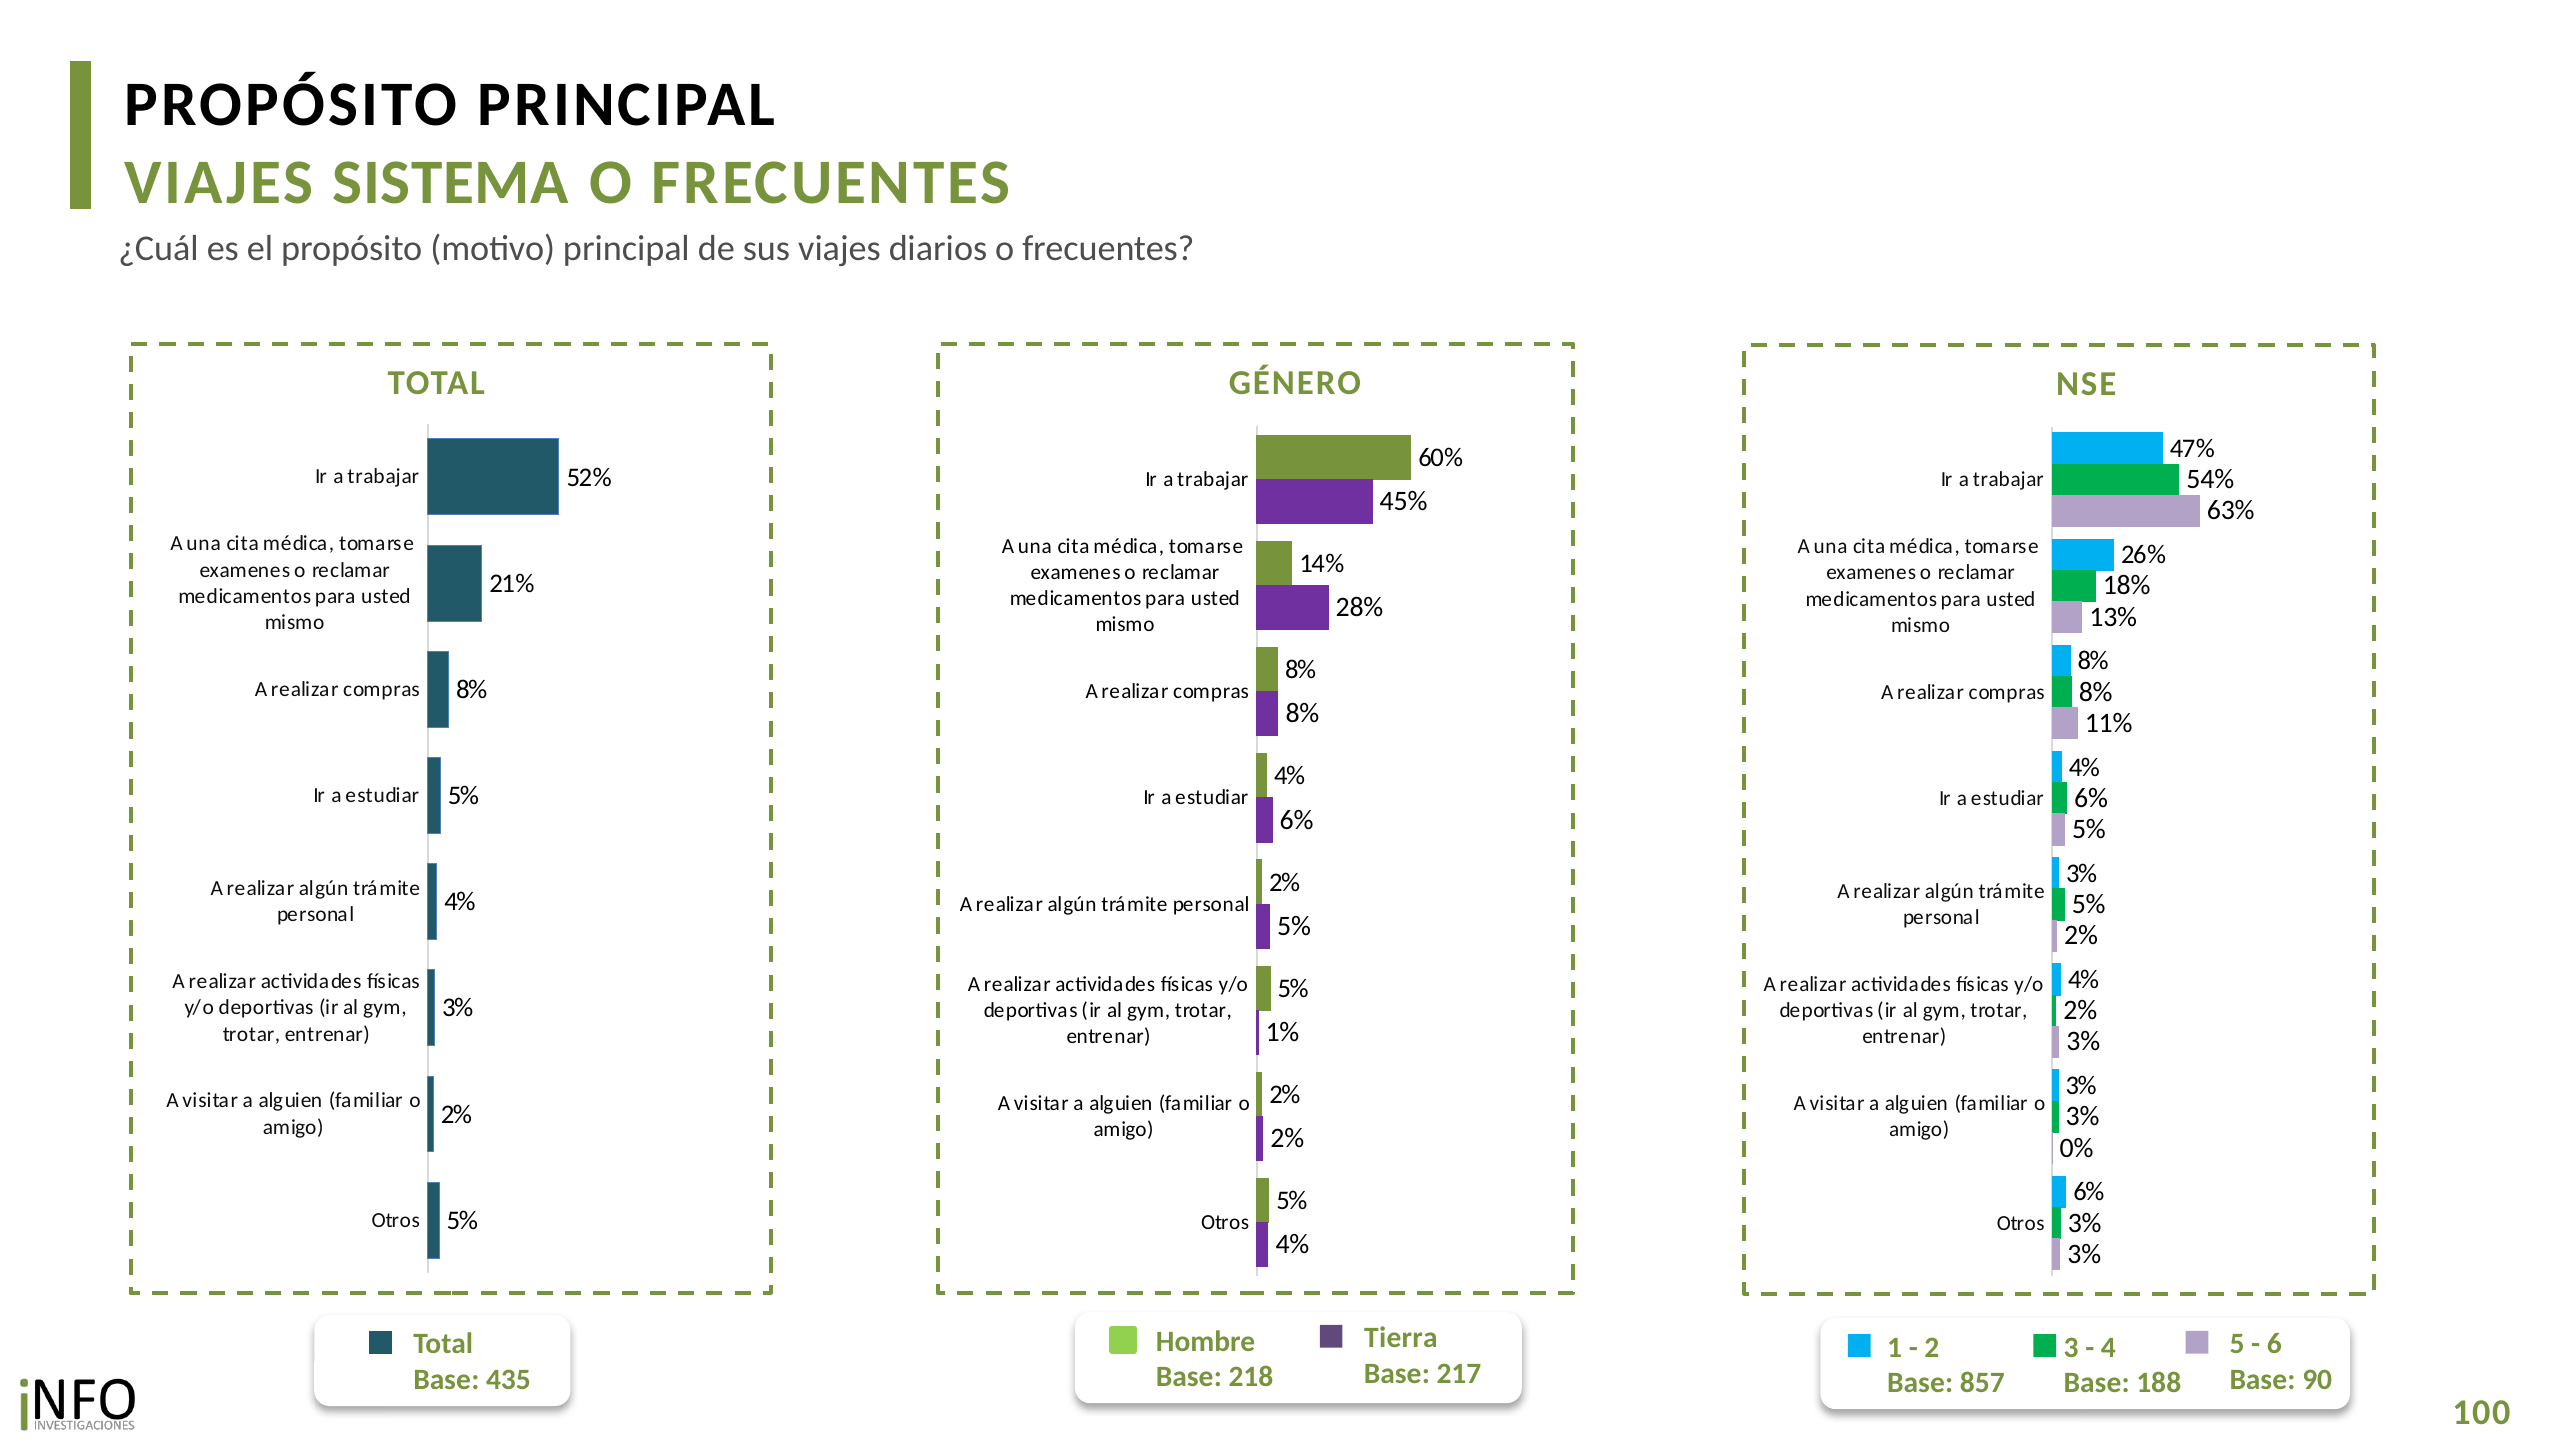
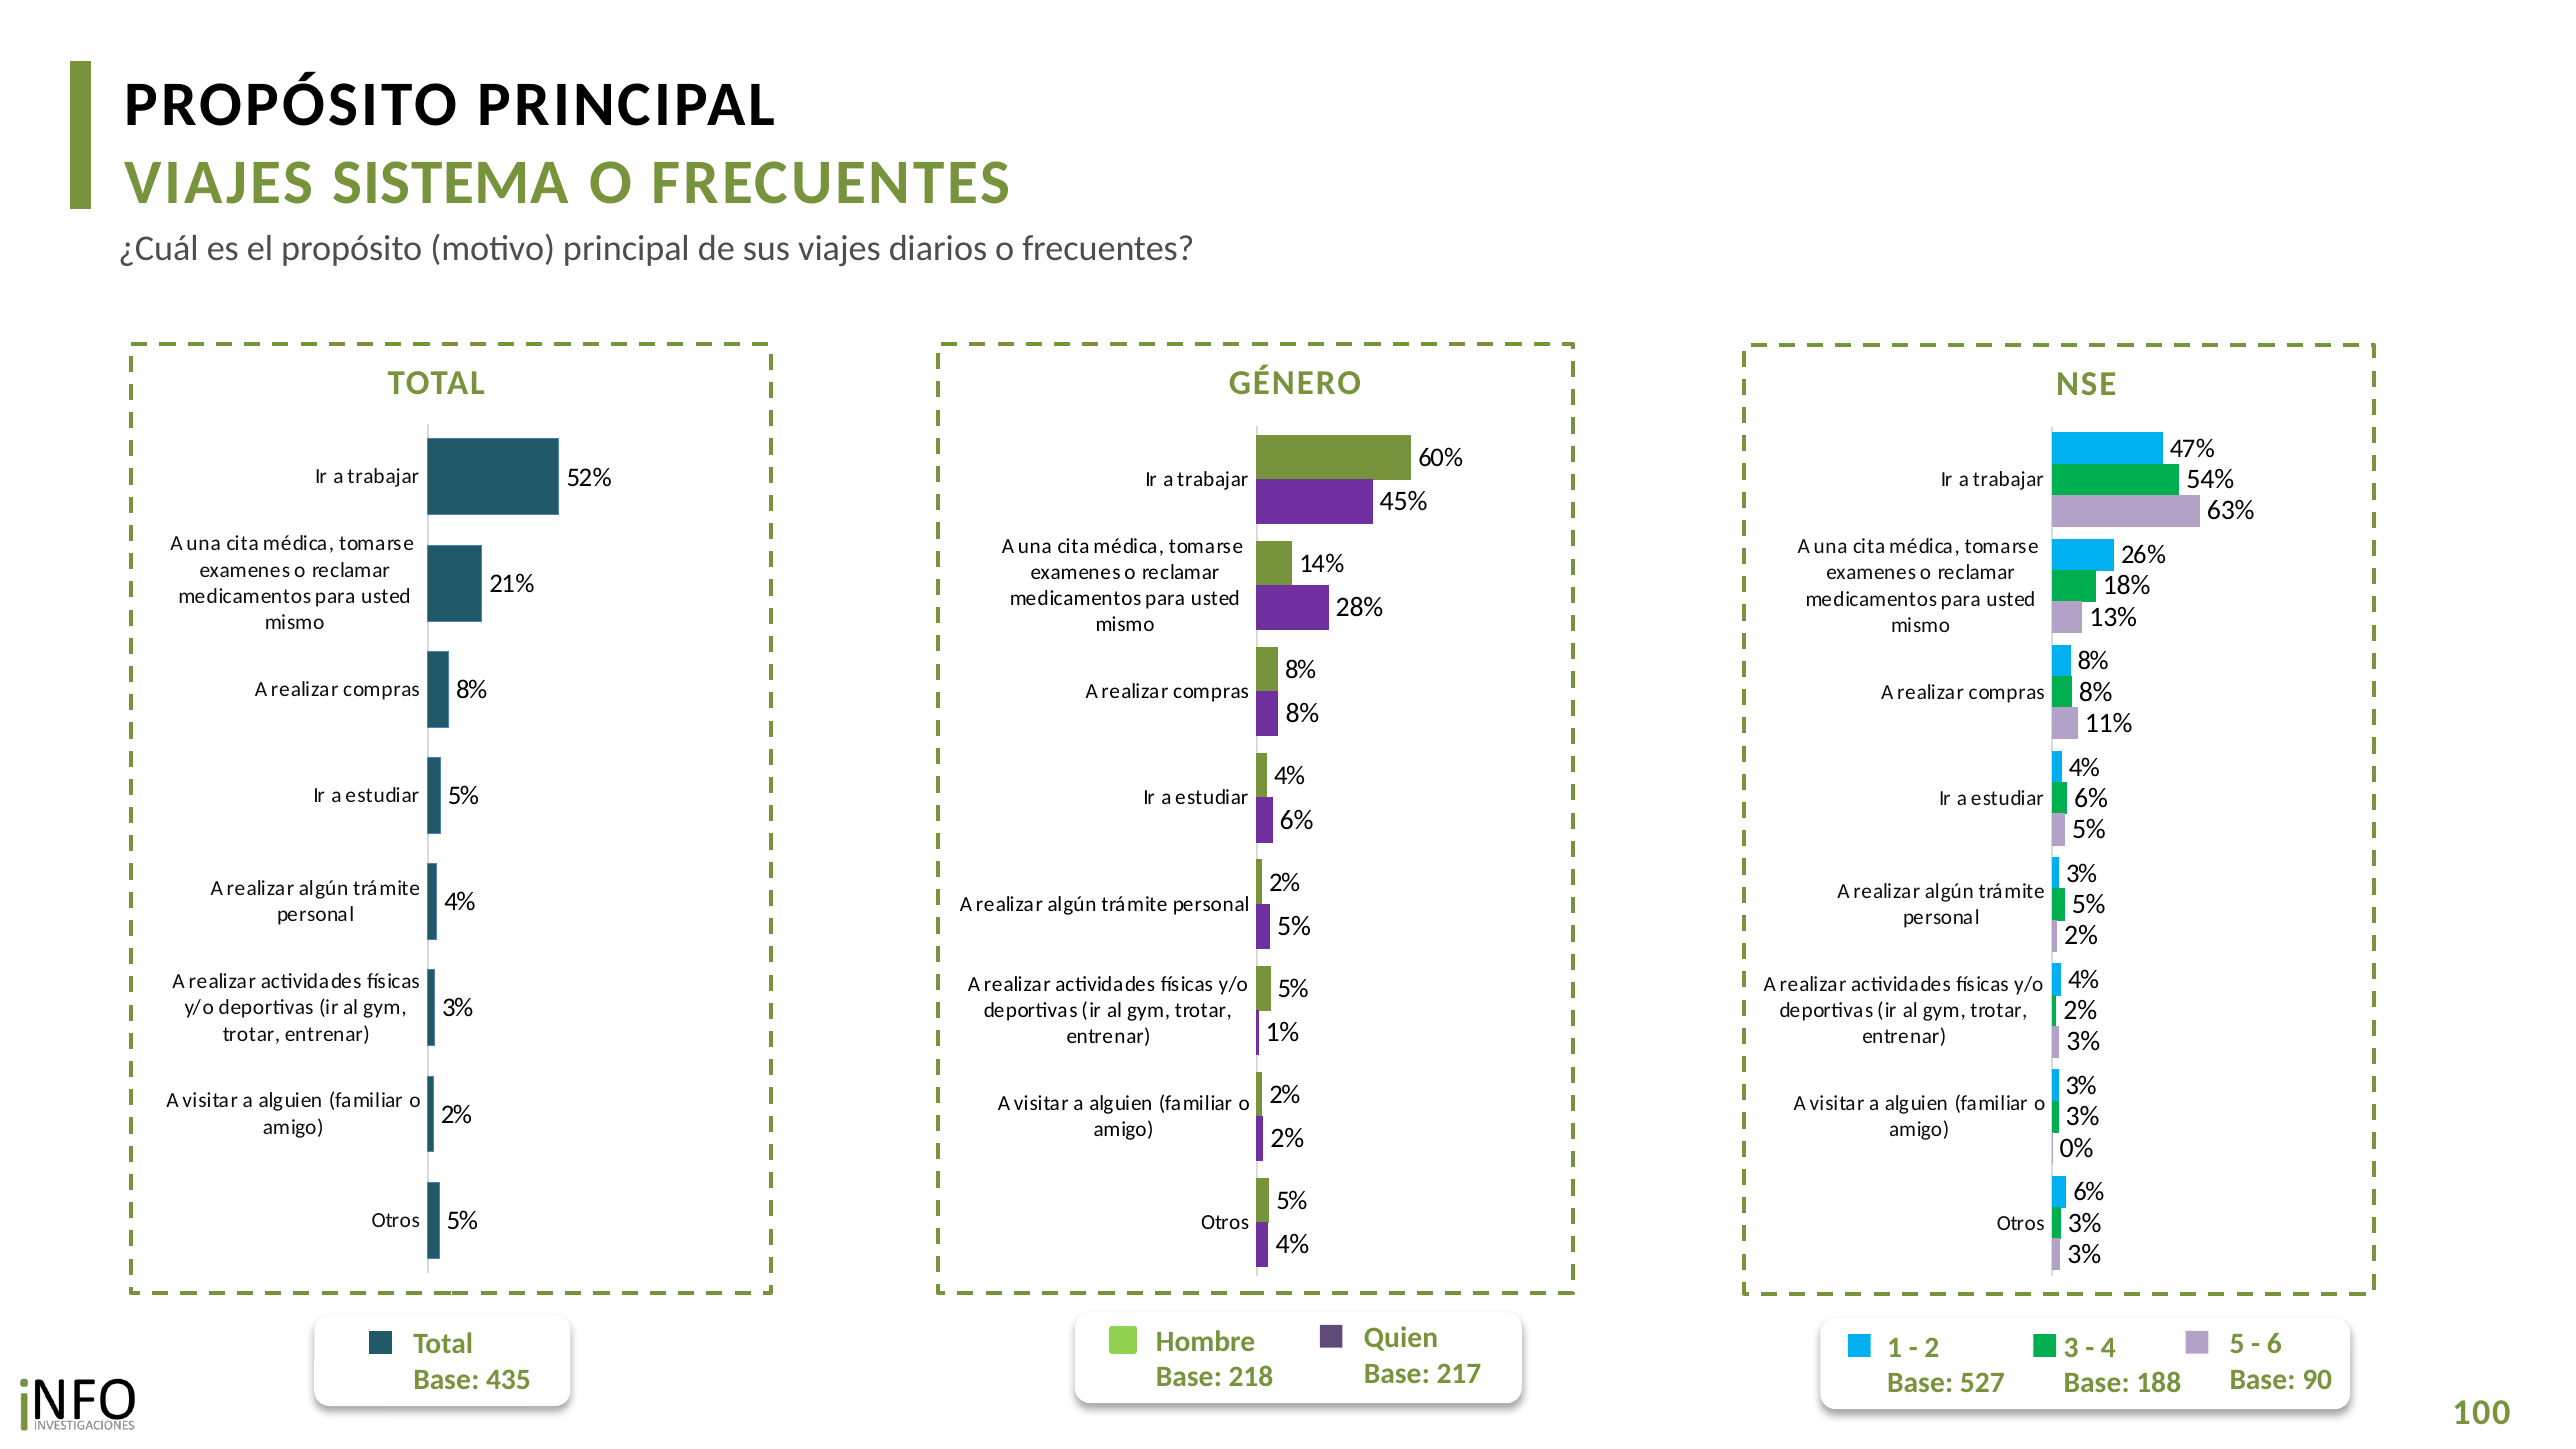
Tierra: Tierra -> Quien (1401, 1338)
857: 857 -> 527 (1982, 1383)
